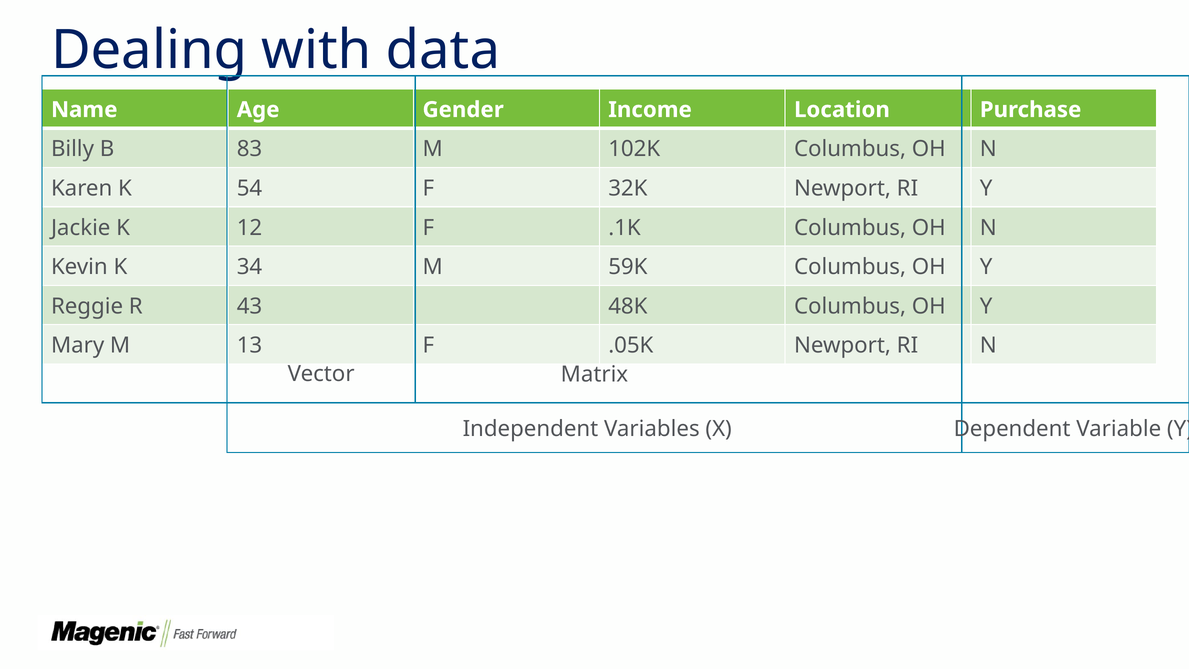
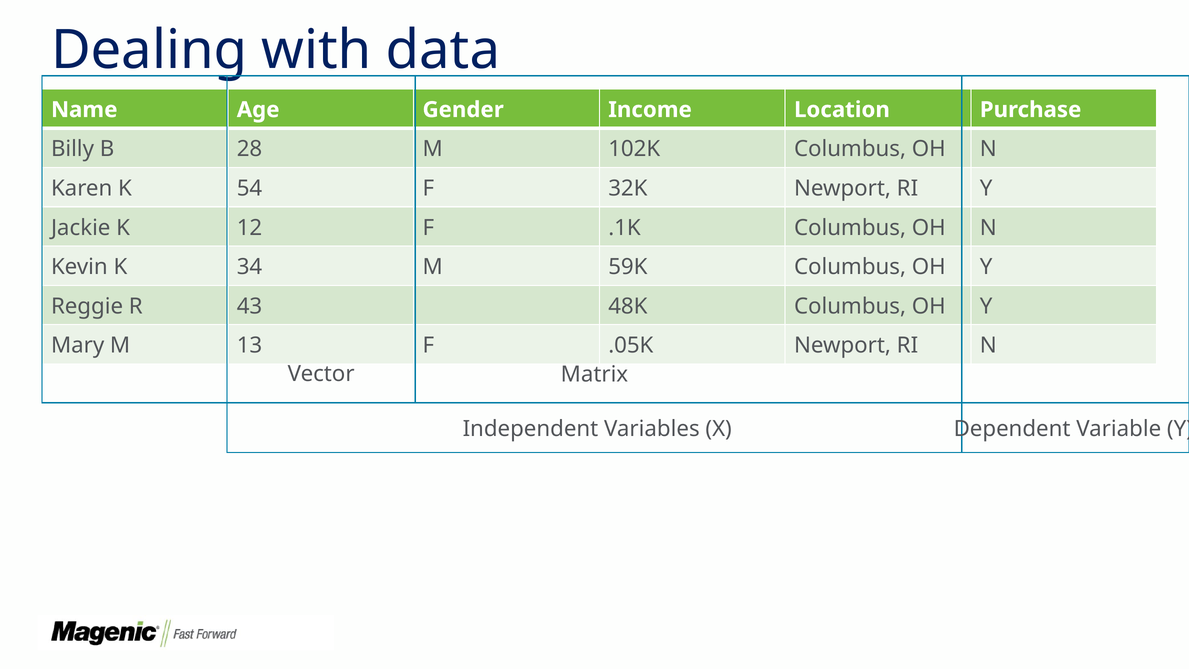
83: 83 -> 28 (249, 149)
